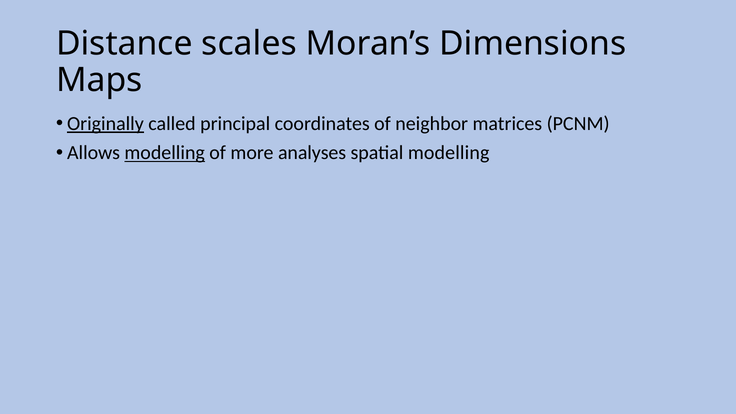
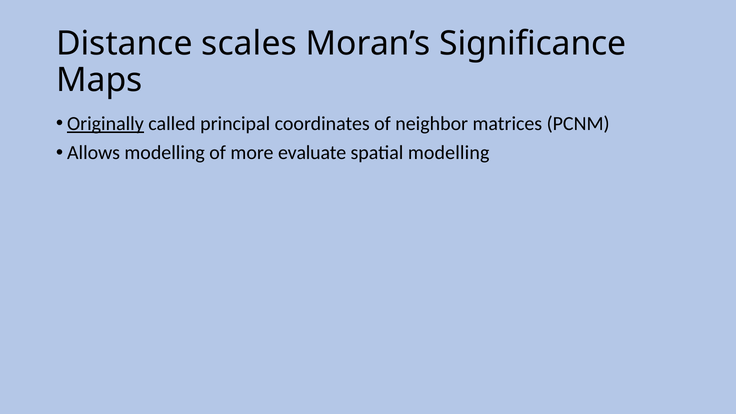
Dimensions: Dimensions -> Significance (533, 44)
modelling underline: present -> none (165, 153)
analyses: analyses -> evaluate (312, 153)
